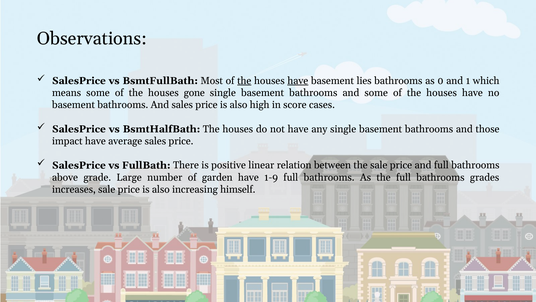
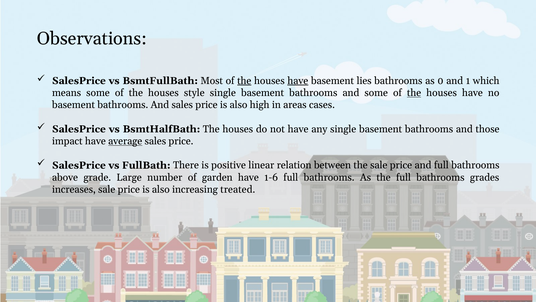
gone: gone -> style (194, 93)
the underline: none -> present (414, 93)
score: score -> areas (295, 105)
average underline: none -> present (125, 141)
1-9: 1-9 -> 1-6 (271, 177)
himself: himself -> treated (238, 189)
